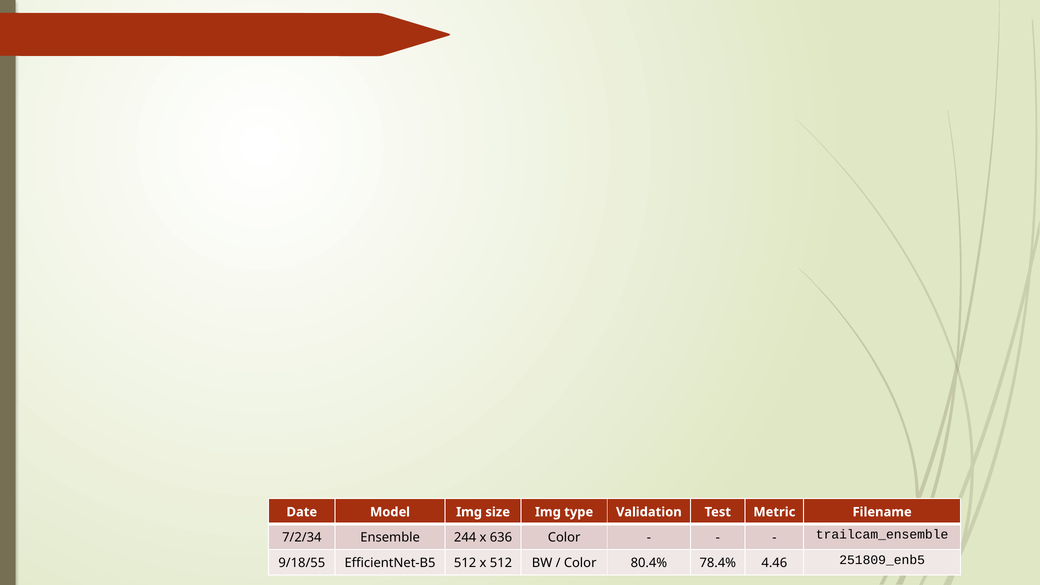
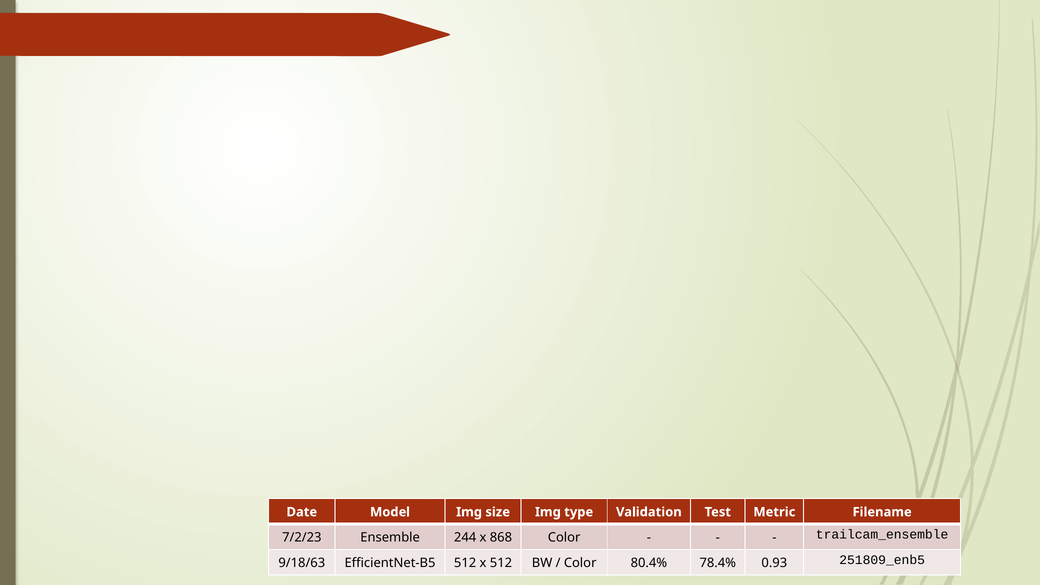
7/2/34: 7/2/34 -> 7/2/23 (302, 538)
636: 636 -> 868 (501, 538)
9/18/55: 9/18/55 -> 9/18/63 (302, 563)
4.46: 4.46 -> 0.93 (774, 563)
